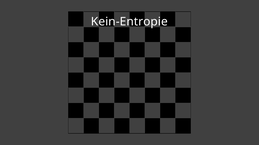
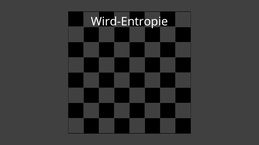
Kein-Entropie: Kein-Entropie -> Wird-Entropie (129, 22)
